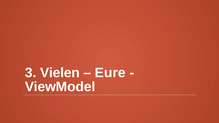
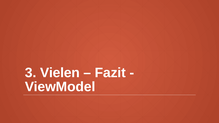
Eure: Eure -> Fazit (110, 73)
